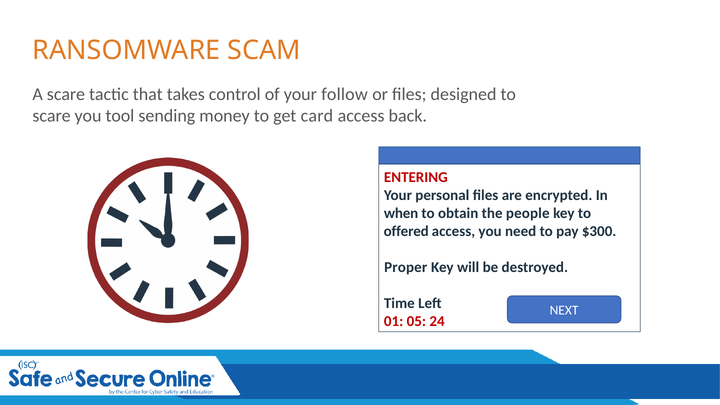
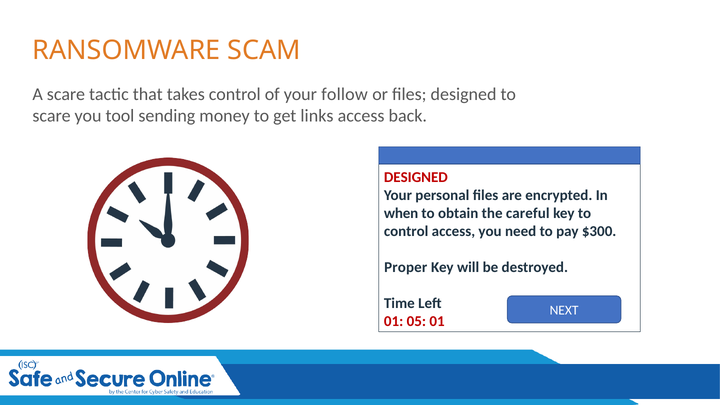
card: card -> links (317, 116)
ENTERING: ENTERING -> DESIGNED (416, 177)
people: people -> careful (528, 213)
offered: offered -> control (406, 231)
05 24: 24 -> 01 (437, 321)
